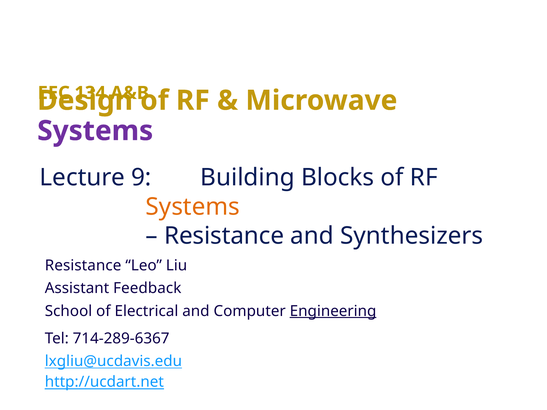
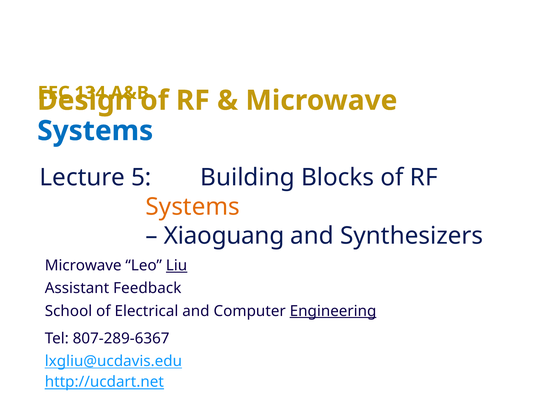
Systems colour: purple -> blue (95, 131)
9: 9 -> 5 (141, 178)
Resistance: Resistance -> Xiaoguang (224, 236)
Resistance: Resistance -> Microwave (83, 266)
Liu underline: none -> present (177, 266)
714-289-6367: 714-289-6367 -> 807-289-6367 (121, 339)
